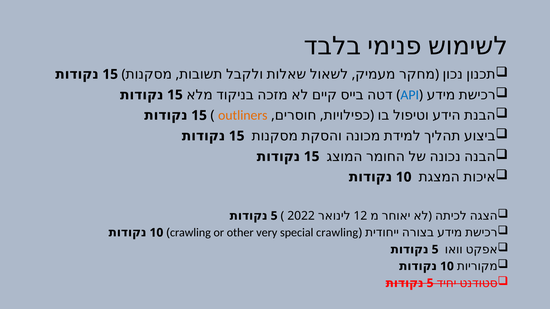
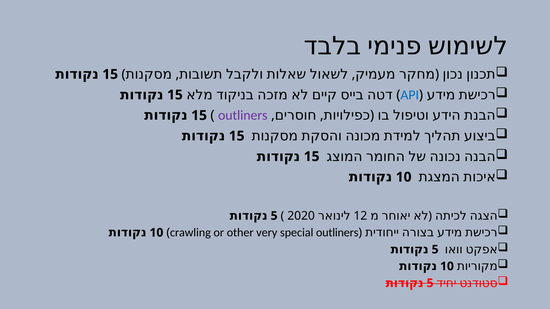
outliners colour: orange -> purple (243, 116)
2022: 2022 -> 2020 (301, 216)
special crawling: crawling -> outliners (337, 233)
